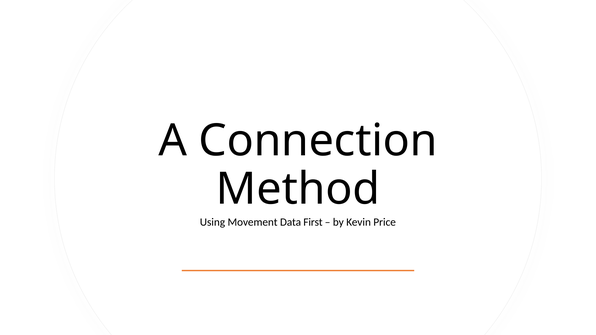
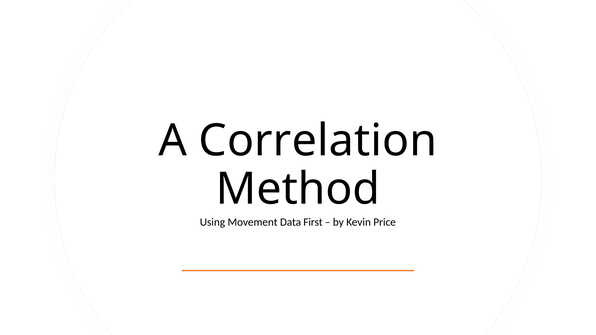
Connection: Connection -> Correlation (318, 141)
